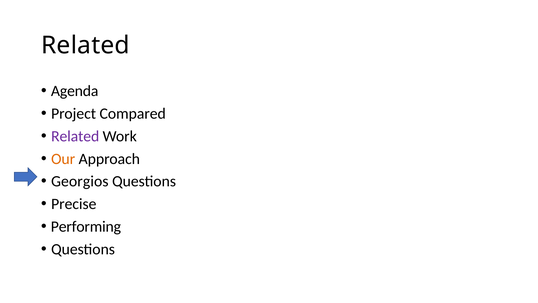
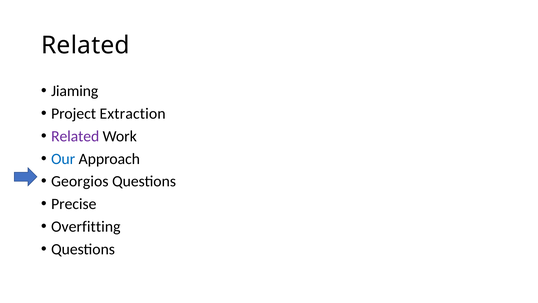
Agenda: Agenda -> Jiaming (75, 91)
Compared: Compared -> Extraction (133, 114)
Our colour: orange -> blue (63, 159)
Performing: Performing -> Overfitting (86, 226)
